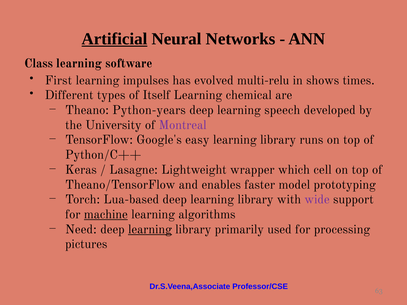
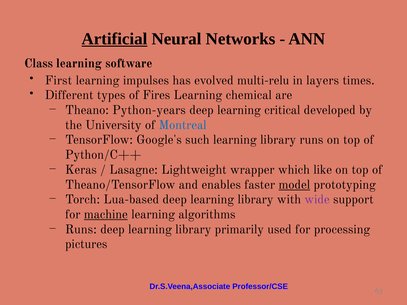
shows: shows -> layers (323, 80)
Itself: Itself -> Fires (156, 95)
speech: speech -> critical (282, 110)
Montreal colour: purple -> blue (183, 125)
easy: easy -> such (197, 140)
cell: cell -> like (323, 170)
model underline: none -> present (294, 185)
Need: Need -> Runs (81, 230)
learning underline: present -> none (150, 230)
